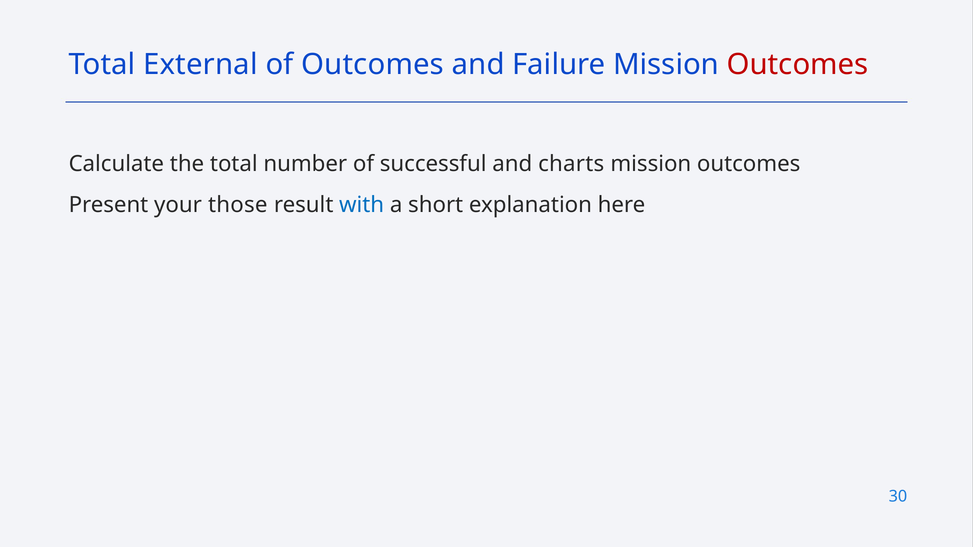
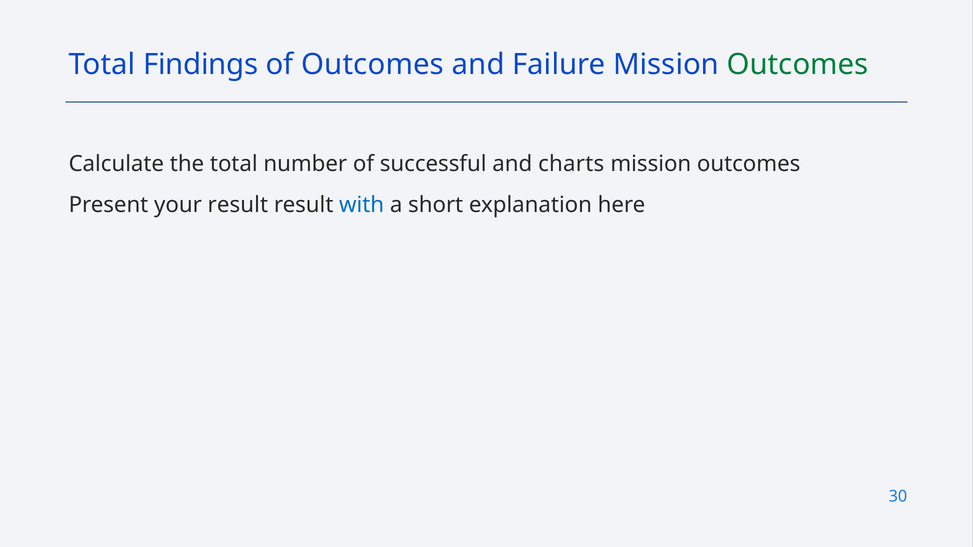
External: External -> Findings (201, 65)
Outcomes colour: red -> green (798, 65)
your those: those -> result (238, 205)
